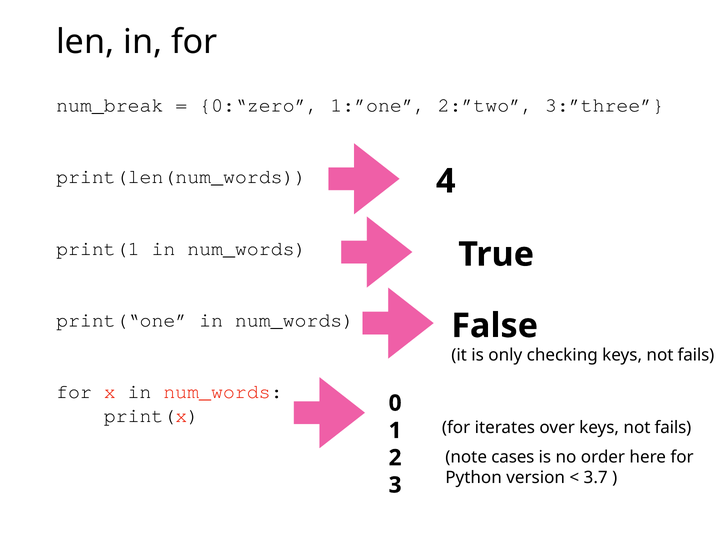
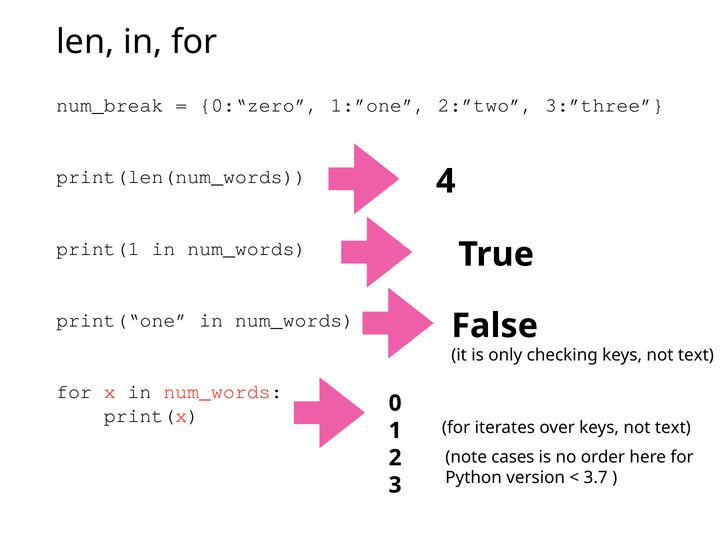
checking keys not fails: fails -> text (696, 355)
over keys not fails: fails -> text (673, 427)
